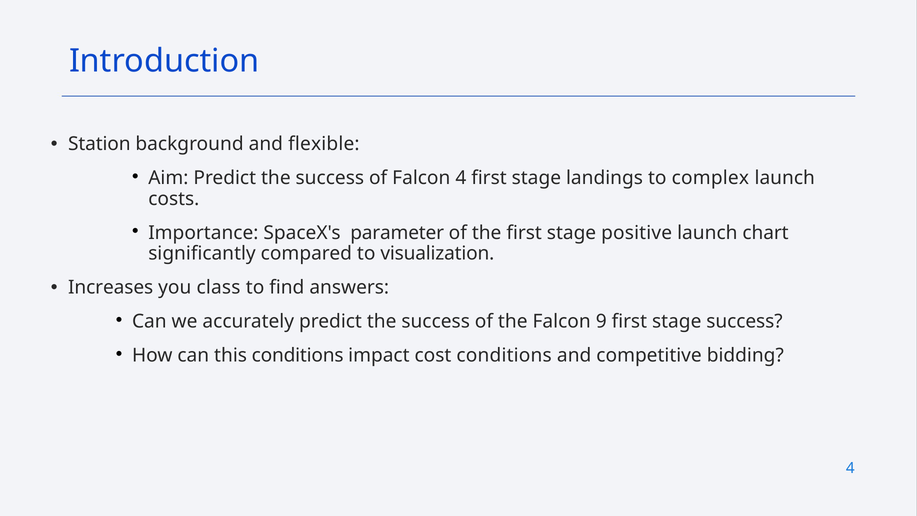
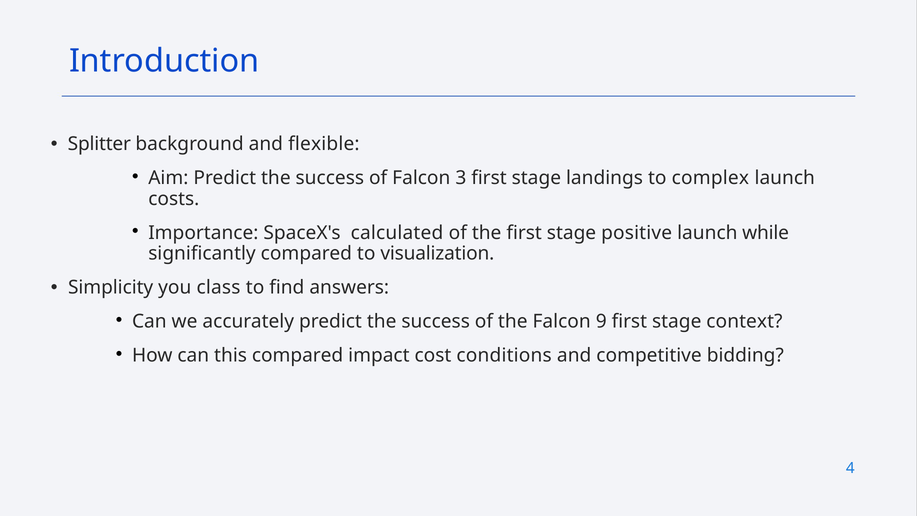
Station: Station -> Splitter (99, 144)
Falcon 4: 4 -> 3 (461, 178)
parameter: parameter -> calculated (397, 233)
chart: chart -> while (766, 233)
Increases: Increases -> Simplicity (111, 287)
stage success: success -> context (744, 321)
this conditions: conditions -> compared (298, 356)
